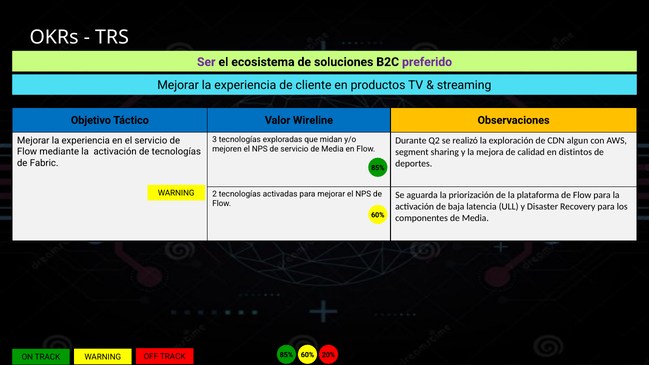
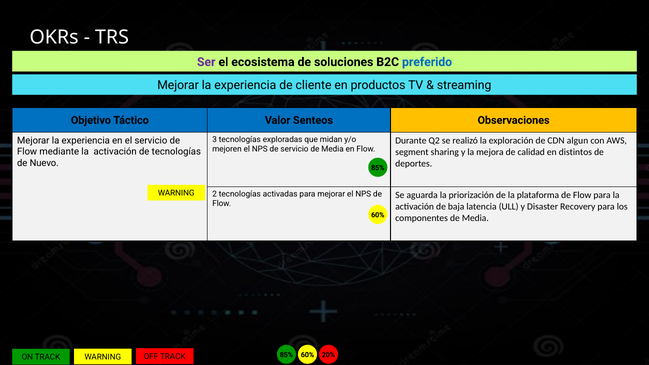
preferido colour: purple -> blue (427, 62)
Wireline: Wireline -> Senteos (313, 120)
Fabric: Fabric -> Nuevo (44, 163)
